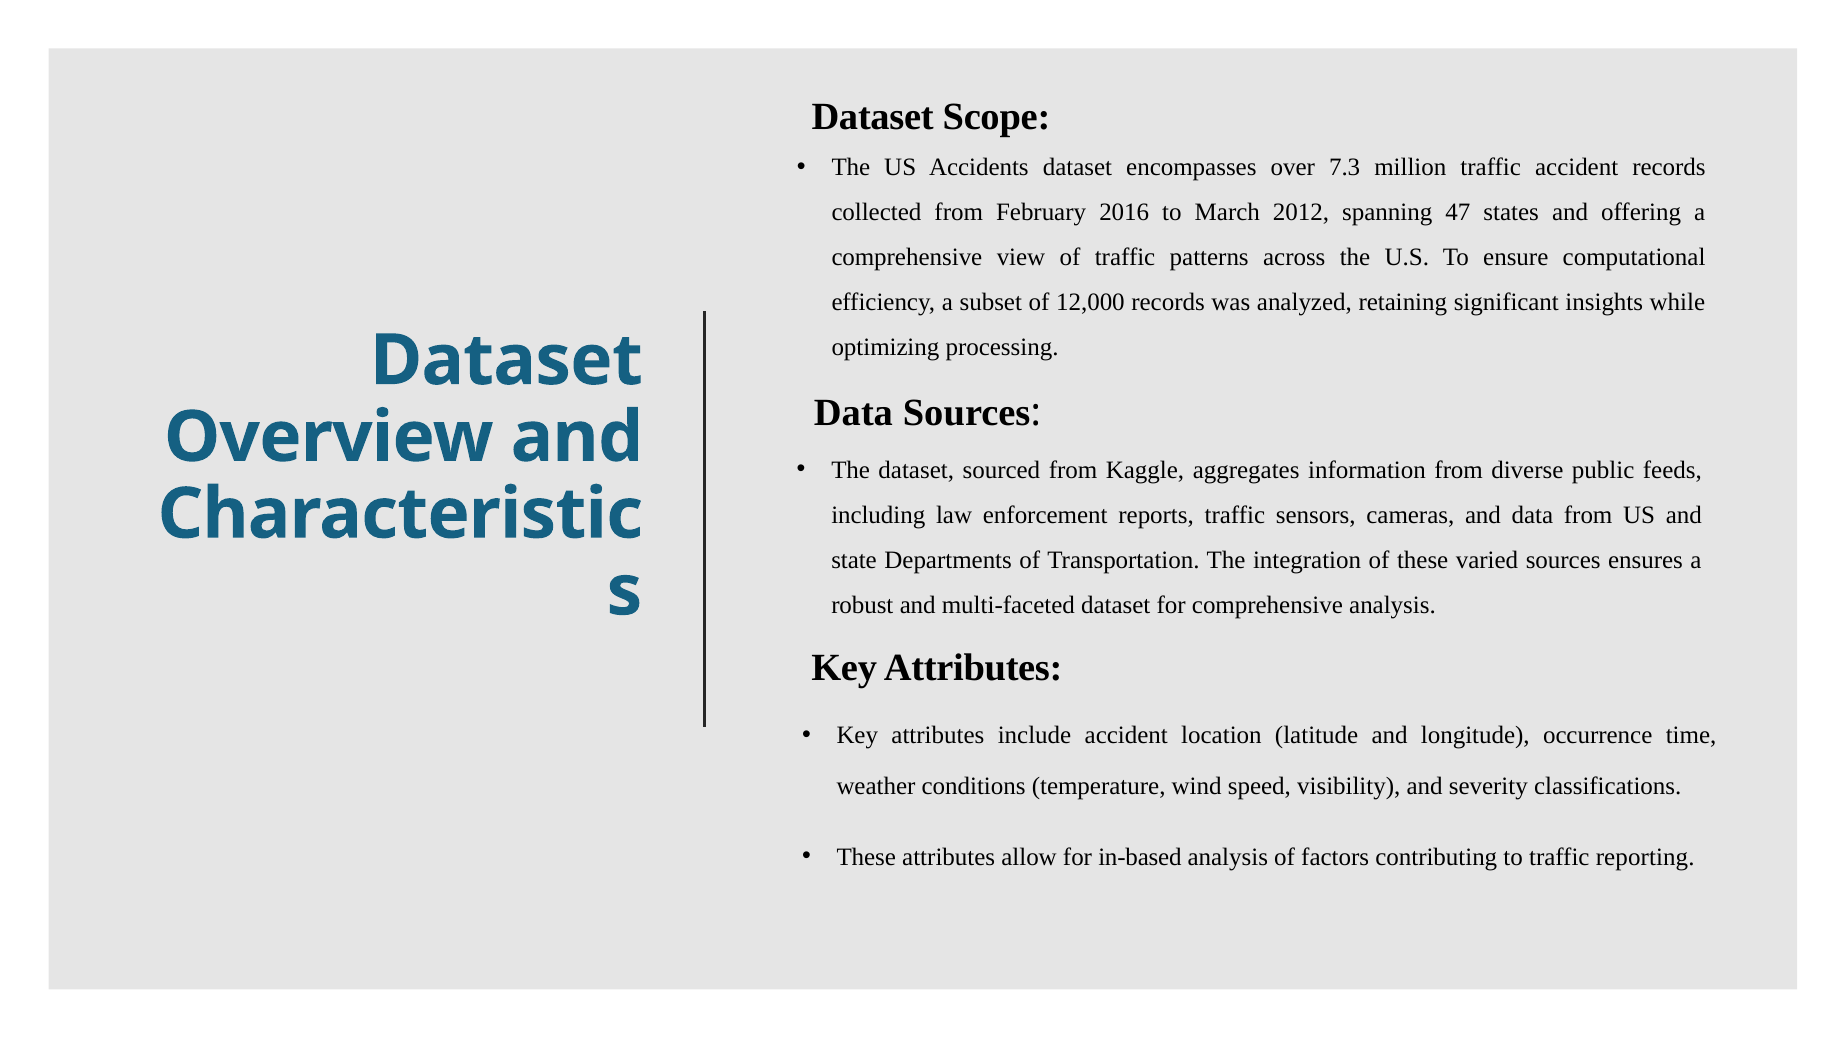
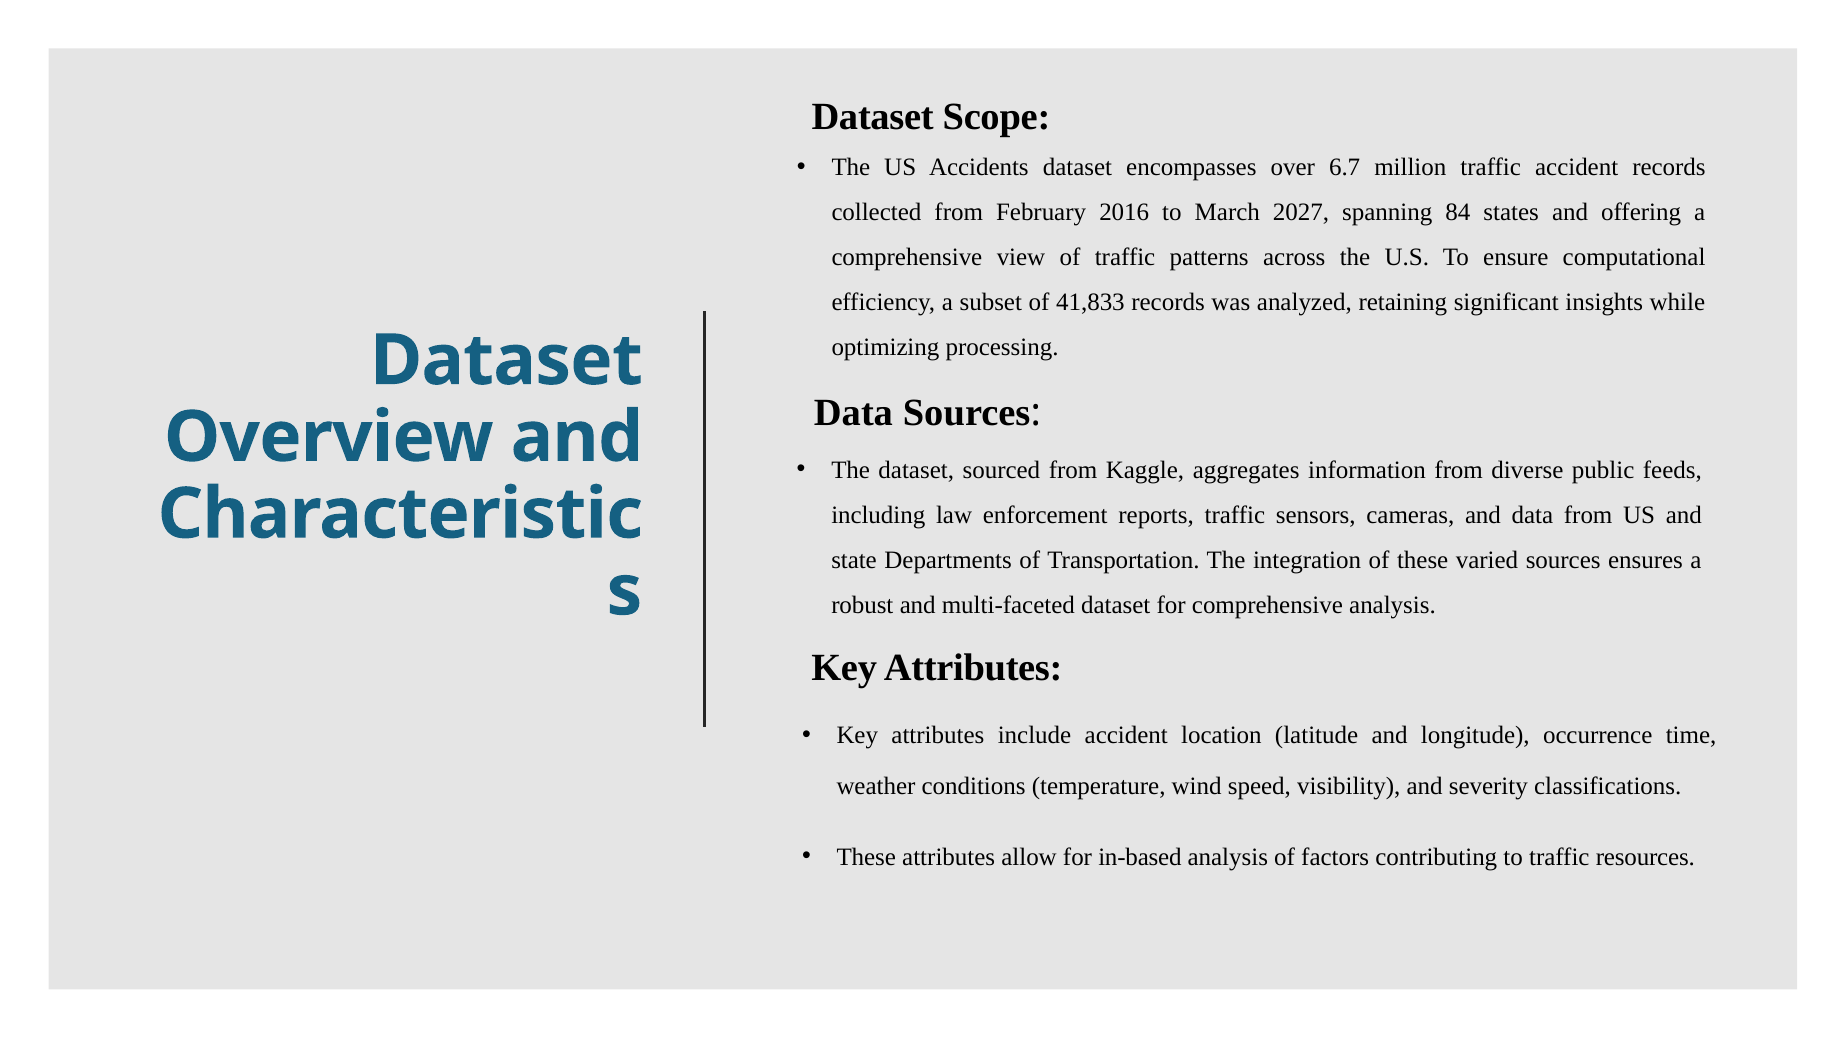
7.3: 7.3 -> 6.7 (1345, 167)
2012: 2012 -> 2027 (1301, 212)
47: 47 -> 84 (1458, 212)
12,000: 12,000 -> 41,833 (1090, 303)
reporting: reporting -> resources (1645, 857)
